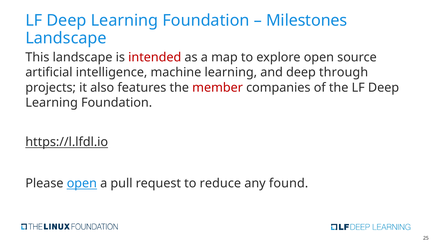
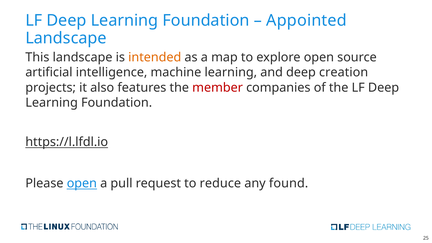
Milestones: Milestones -> Appointed (307, 21)
intended colour: red -> orange (155, 57)
through: through -> creation (344, 73)
